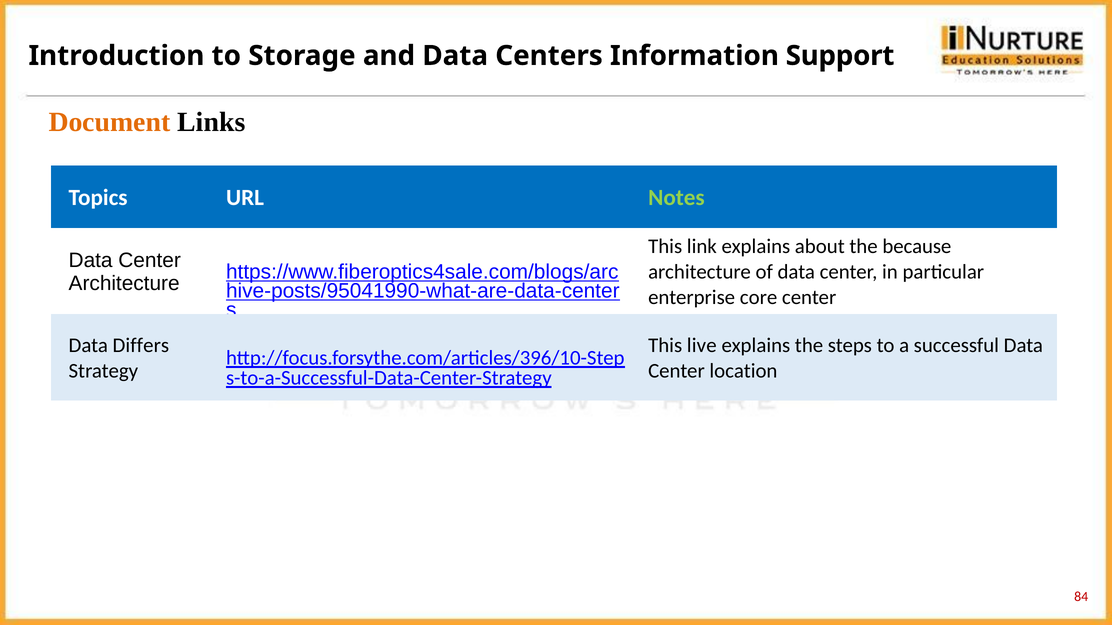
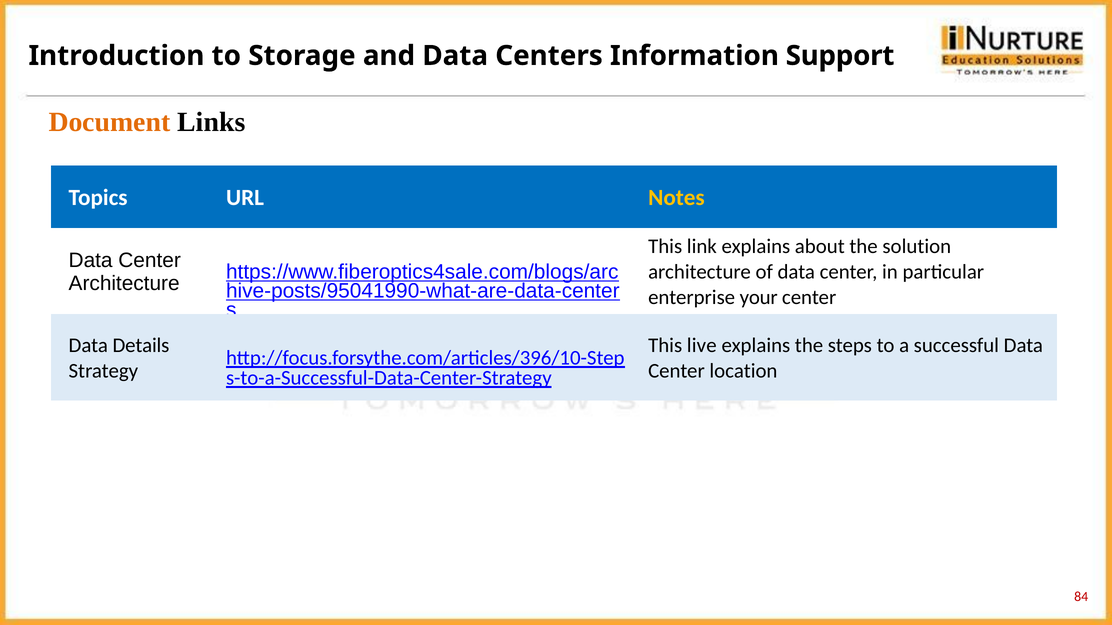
Notes colour: light green -> yellow (676, 198)
because: because -> solution (917, 247)
core: core -> your (759, 297)
Differs: Differs -> Details (141, 345)
